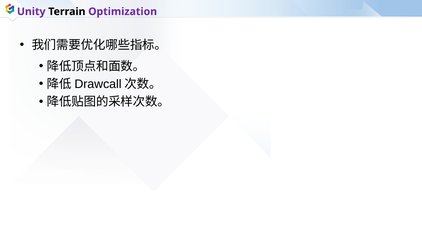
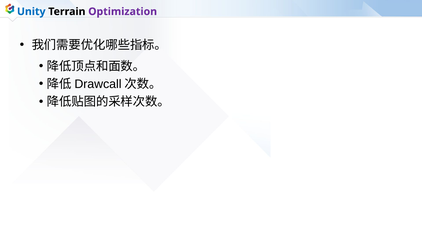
Unity colour: purple -> blue (31, 12)
